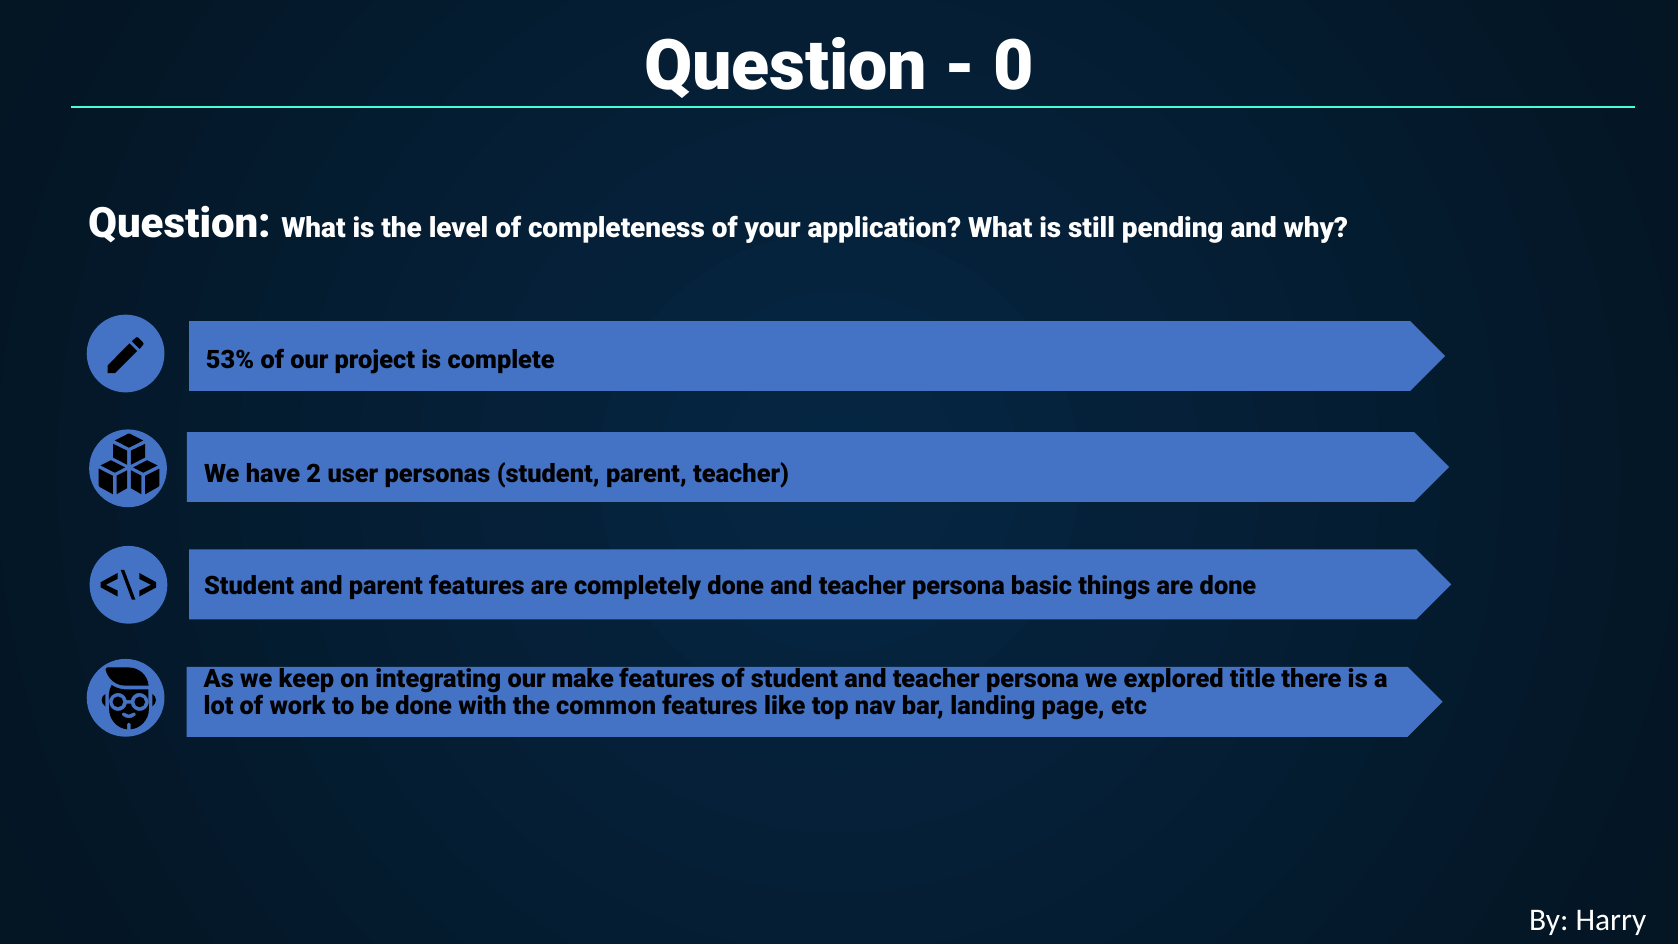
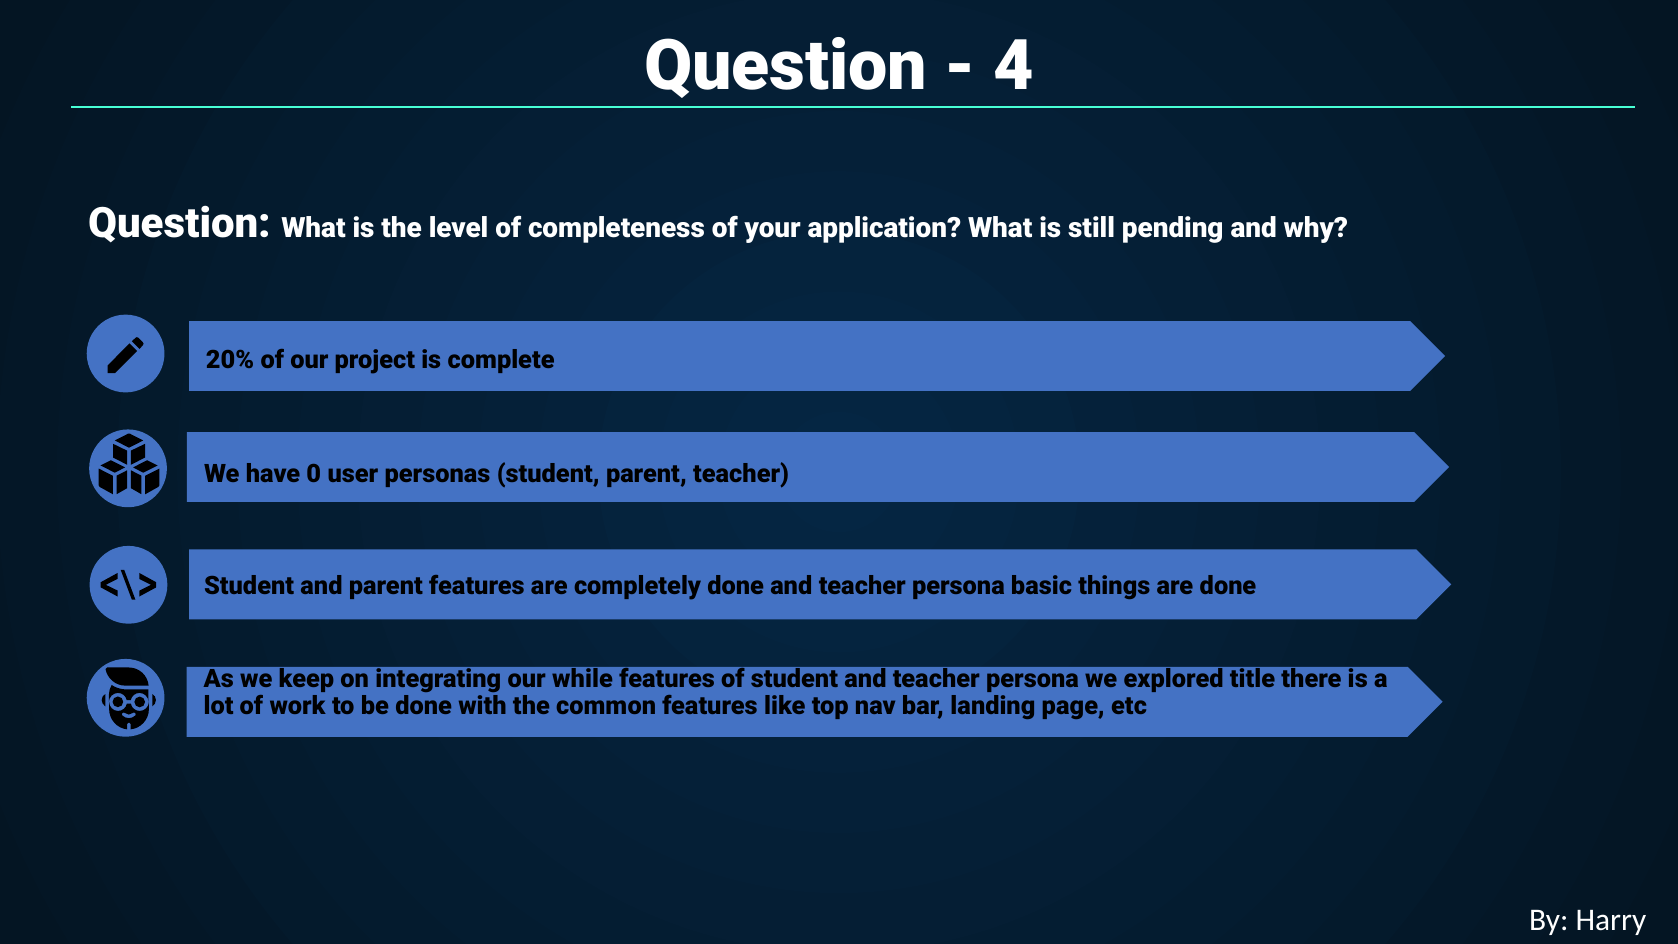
0: 0 -> 4 (1013, 66)
53%: 53% -> 20% (230, 360)
2: 2 -> 0 (314, 474)
make: make -> while (583, 679)
